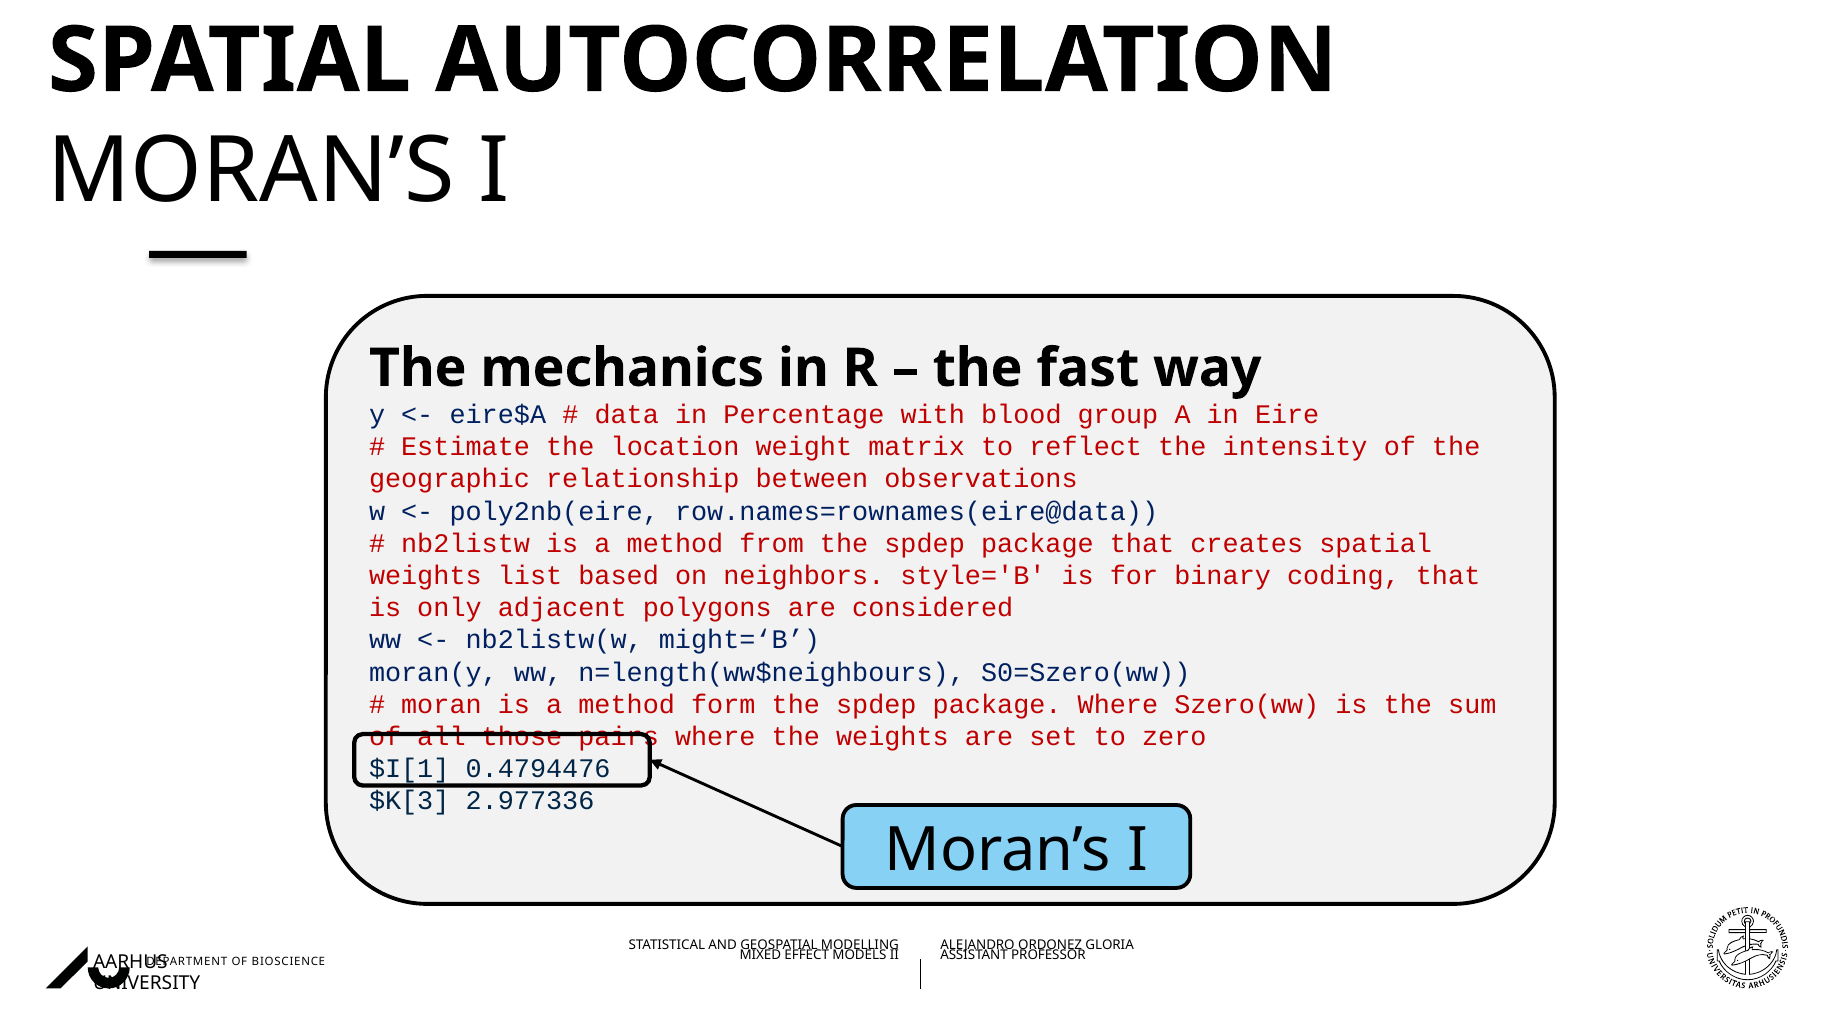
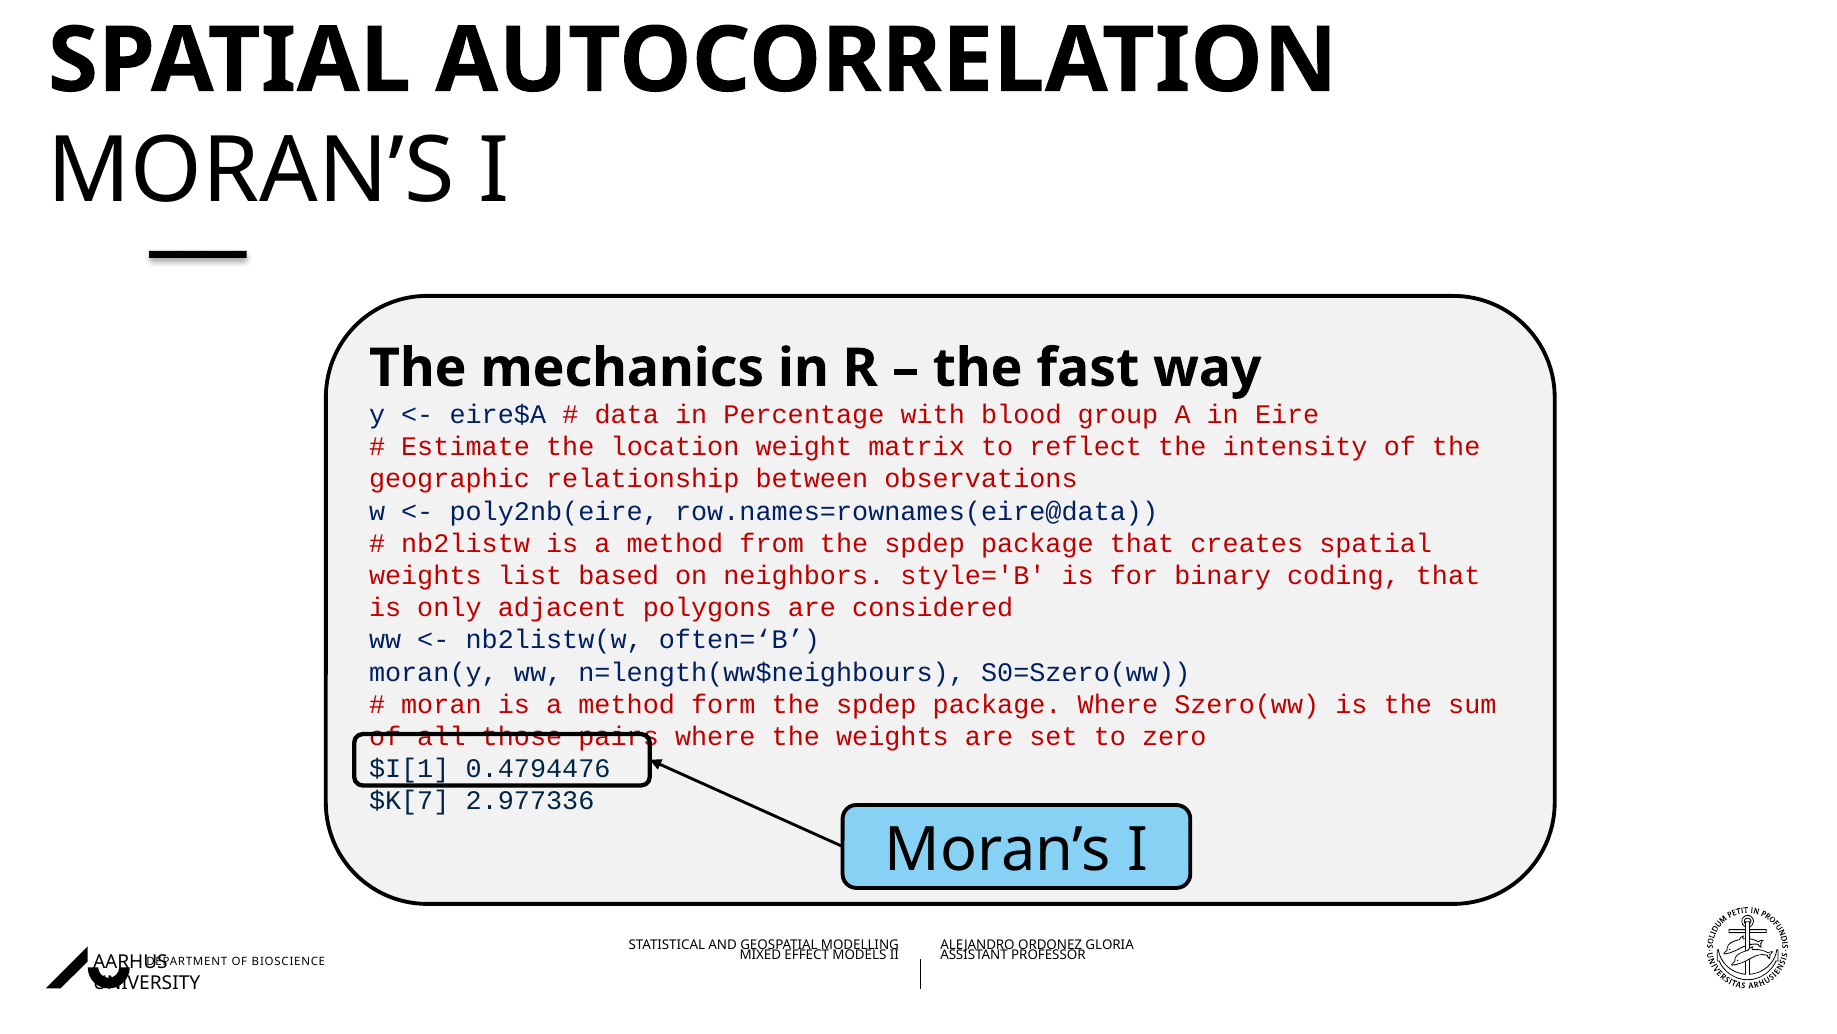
might=‘B: might=‘B -> often=‘B (739, 640)
$K[3: $K[3 -> $K[7 (409, 801)
